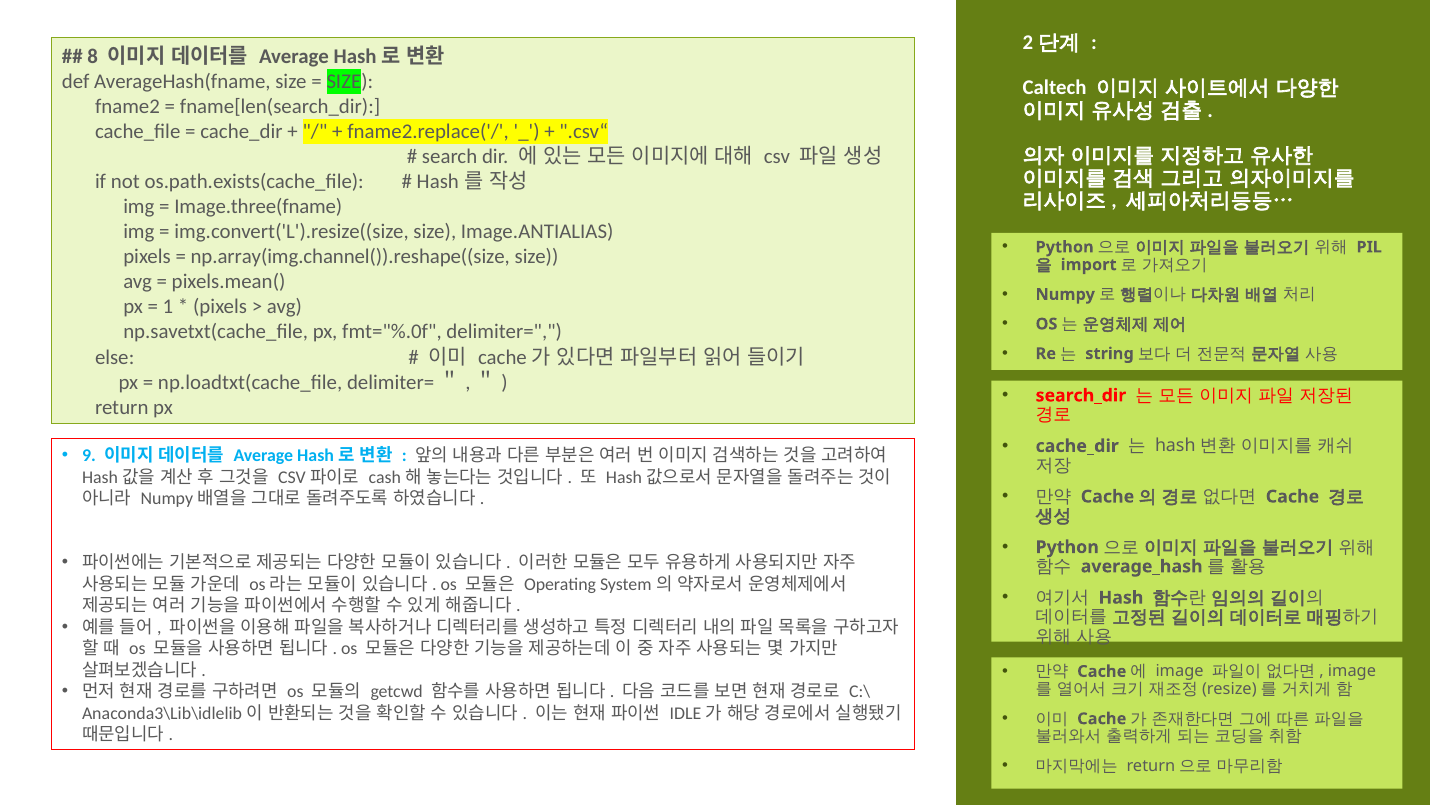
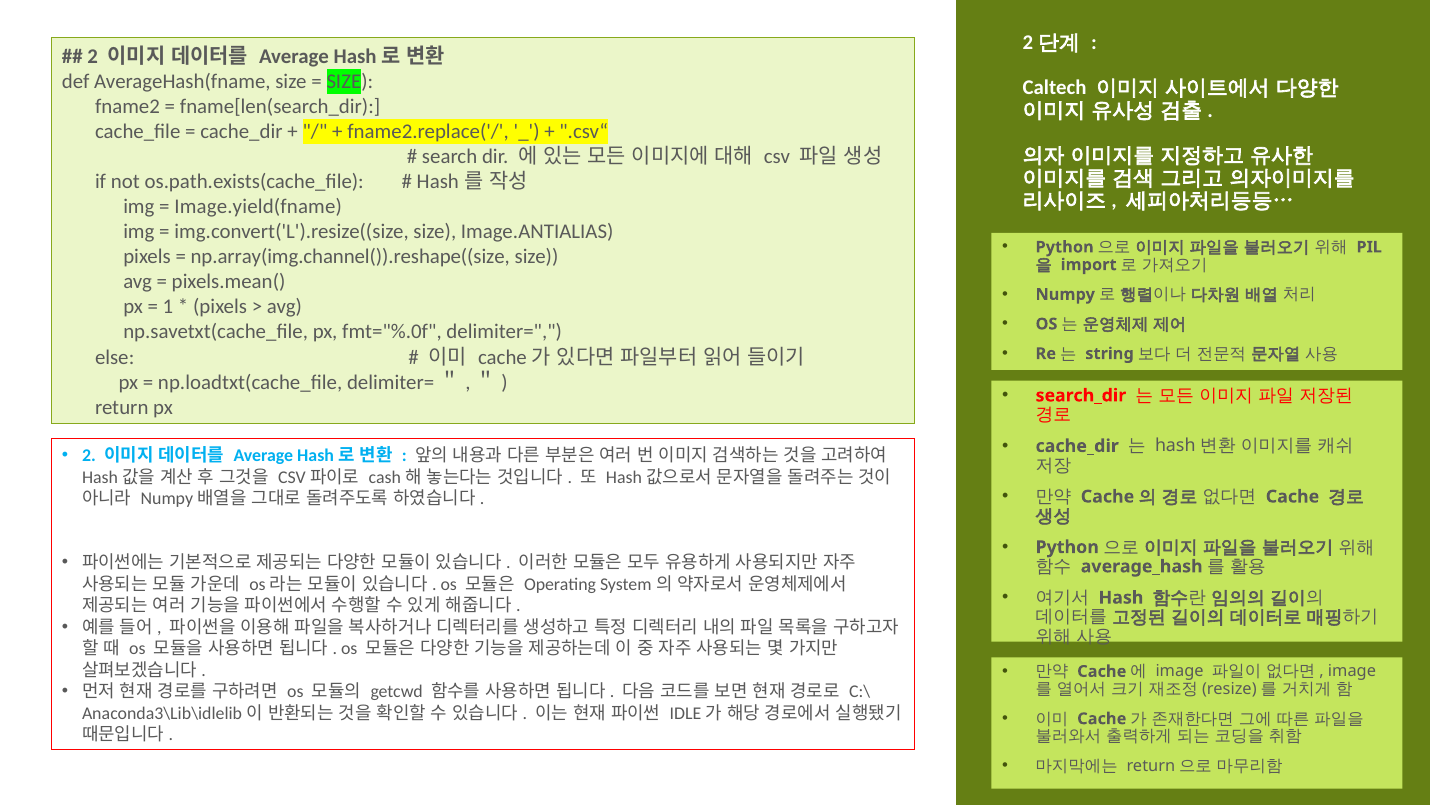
8: 8 -> 2 (93, 56)
Image.three(fname: Image.three(fname -> Image.yield(fname (258, 207)
9: 9 -> 2 (89, 455)
